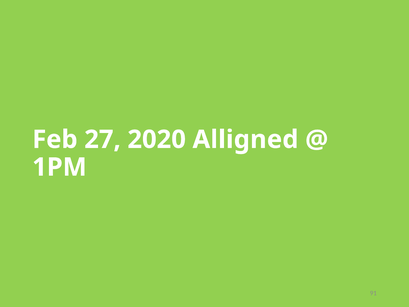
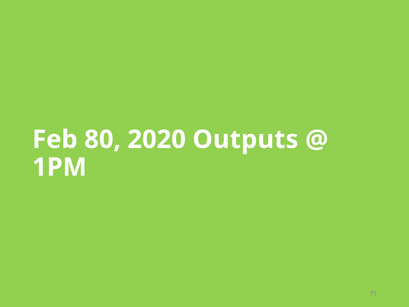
27: 27 -> 80 (103, 139)
Alligned: Alligned -> Outputs (245, 139)
